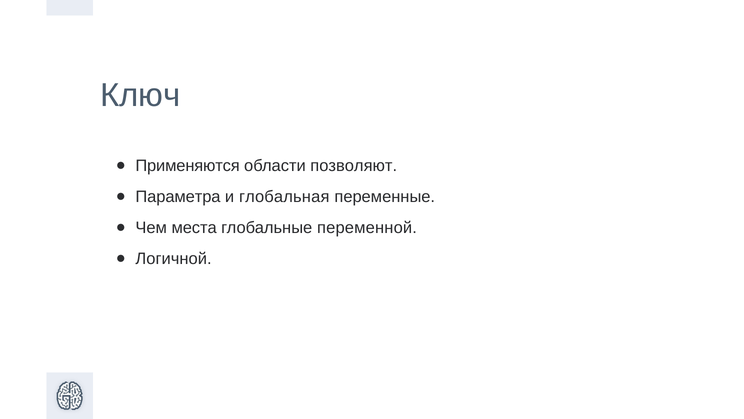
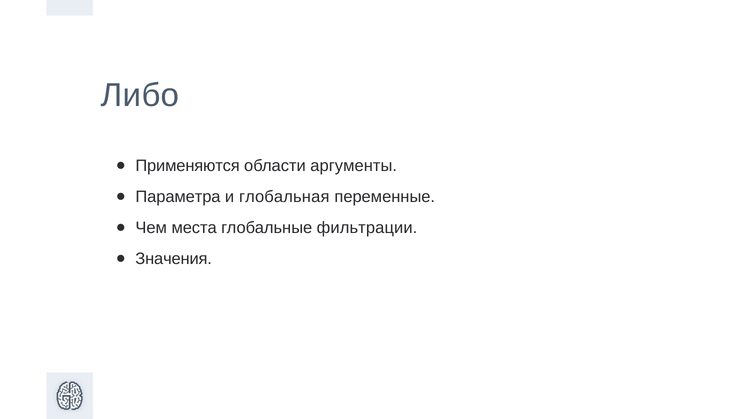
Ключ: Ключ -> Либо (140, 95)
позволяют: позволяют -> аргументы (354, 165)
переменной: переменной -> фильтрации (367, 228)
Логичной: Логичной -> Значения (174, 258)
